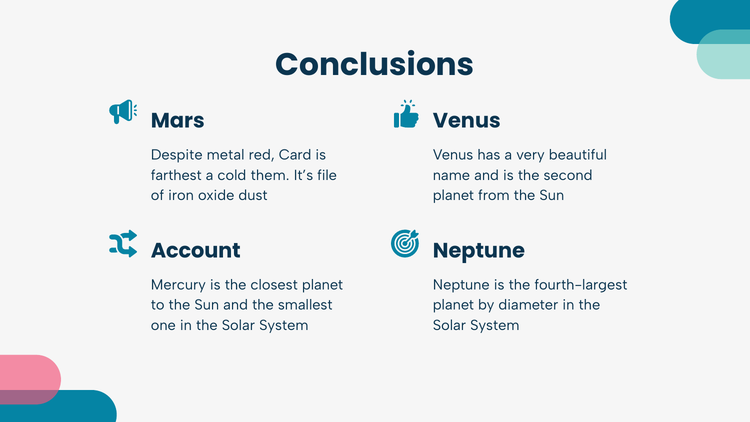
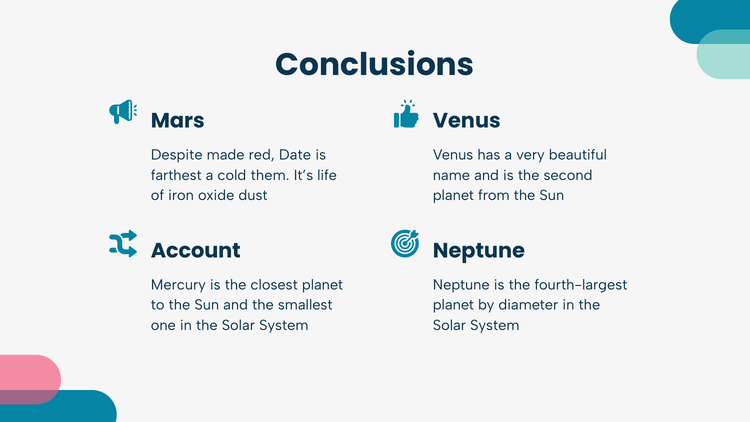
metal: metal -> made (226, 155)
Card: Card -> Date (295, 155)
file: file -> life (327, 175)
